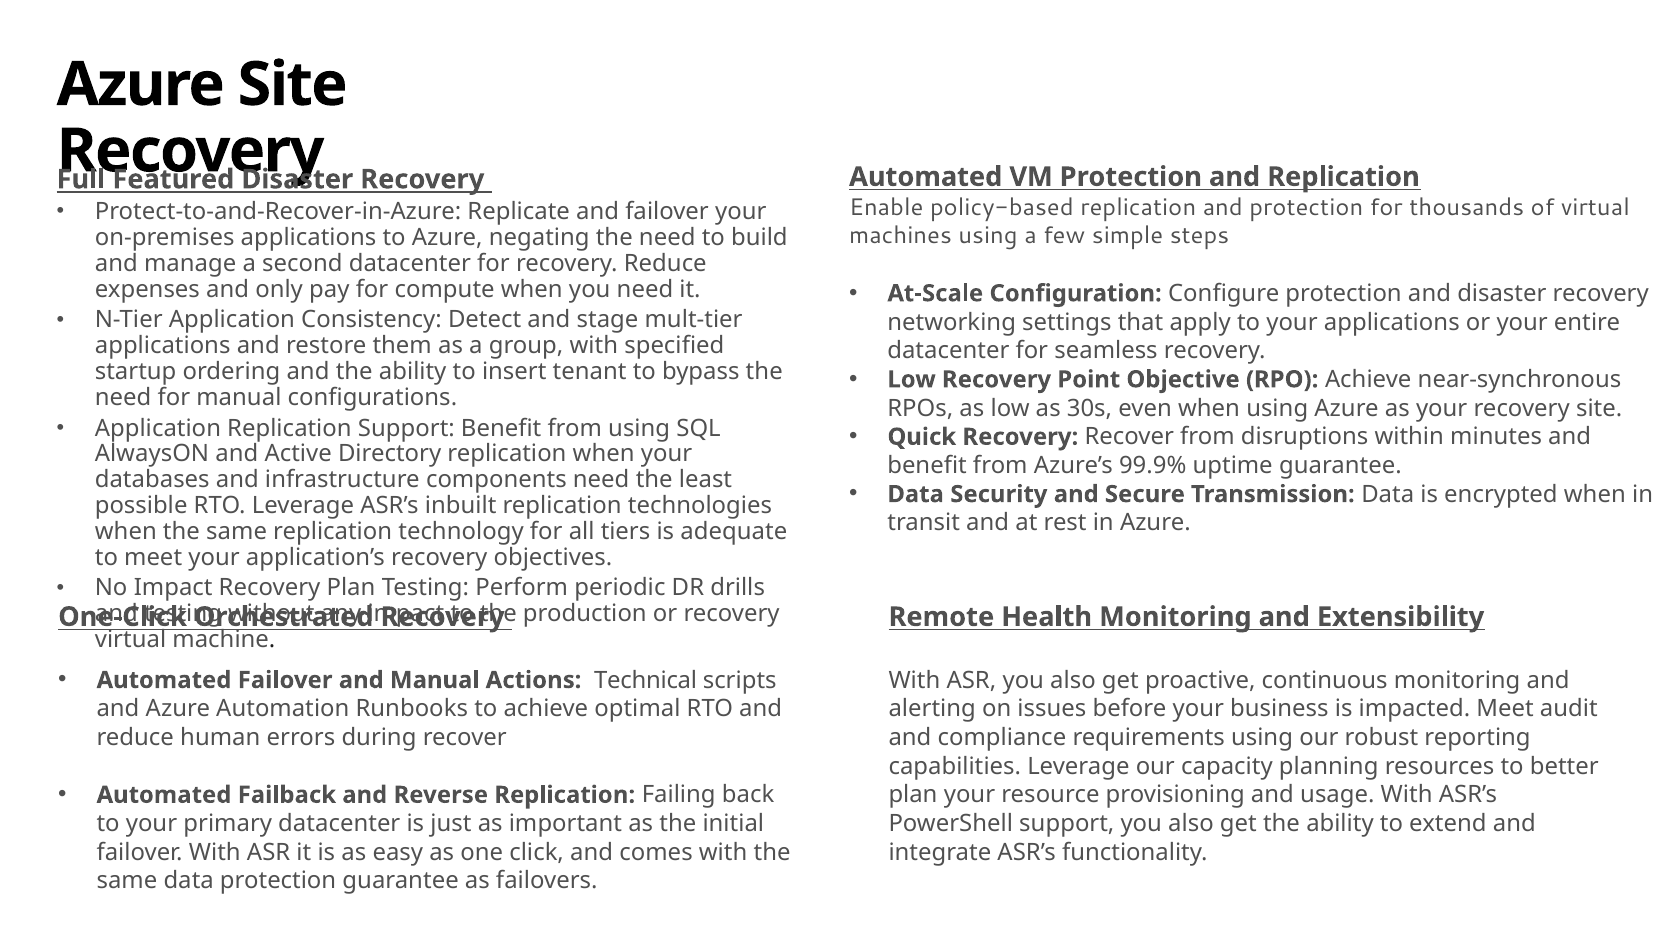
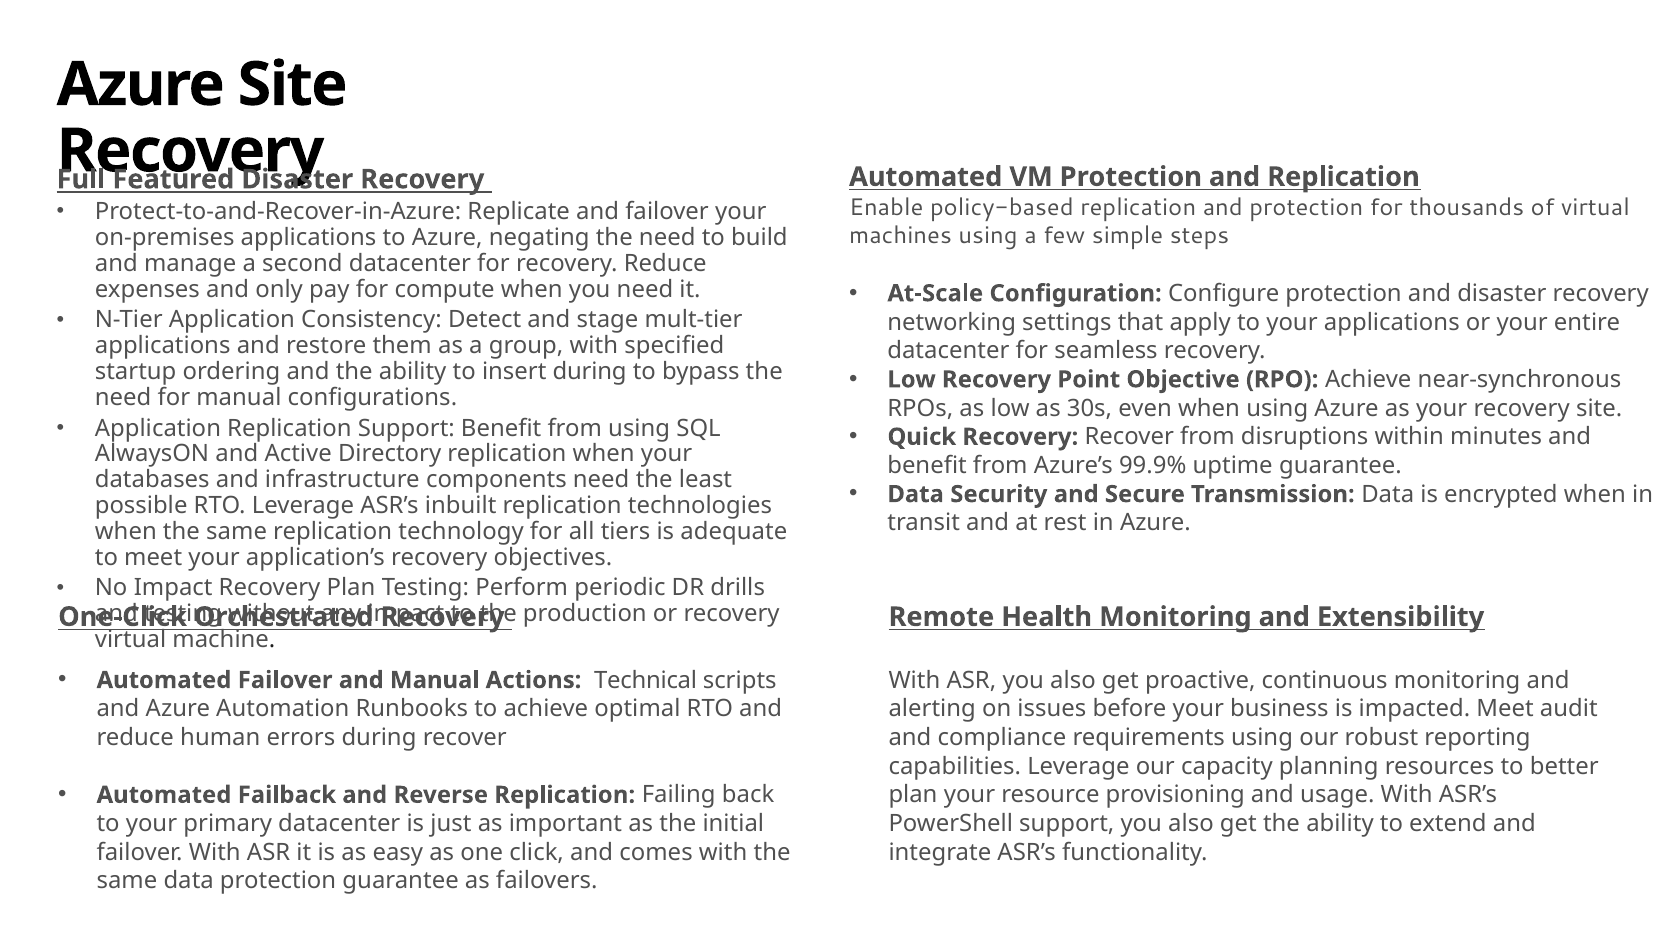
insert tenant: tenant -> during (590, 372)
